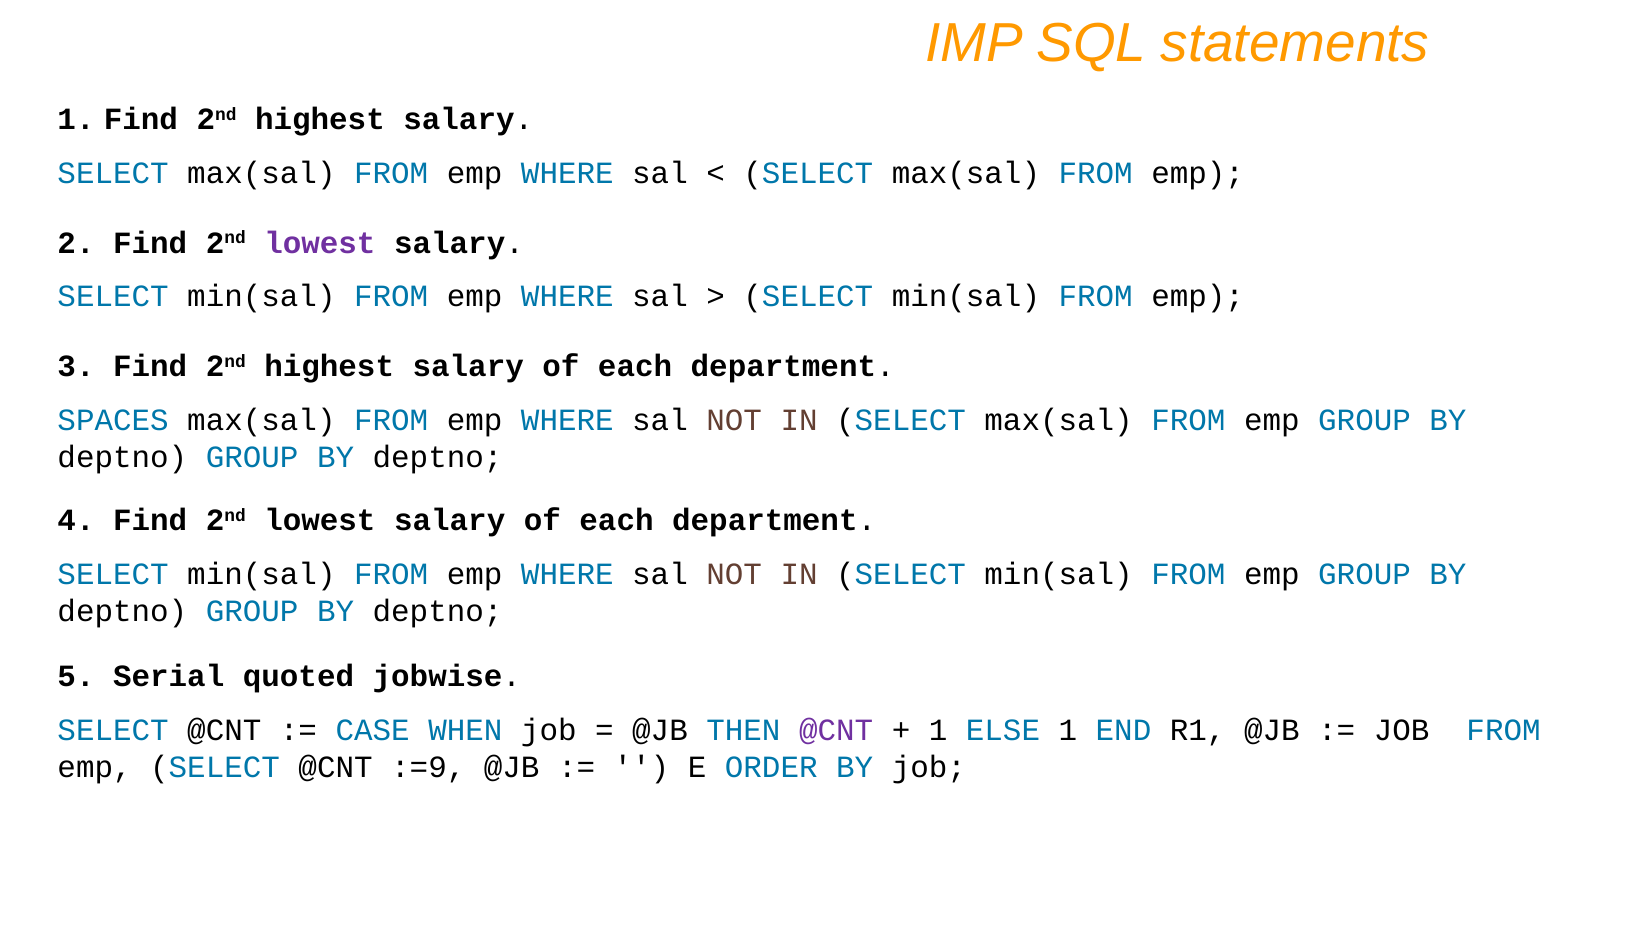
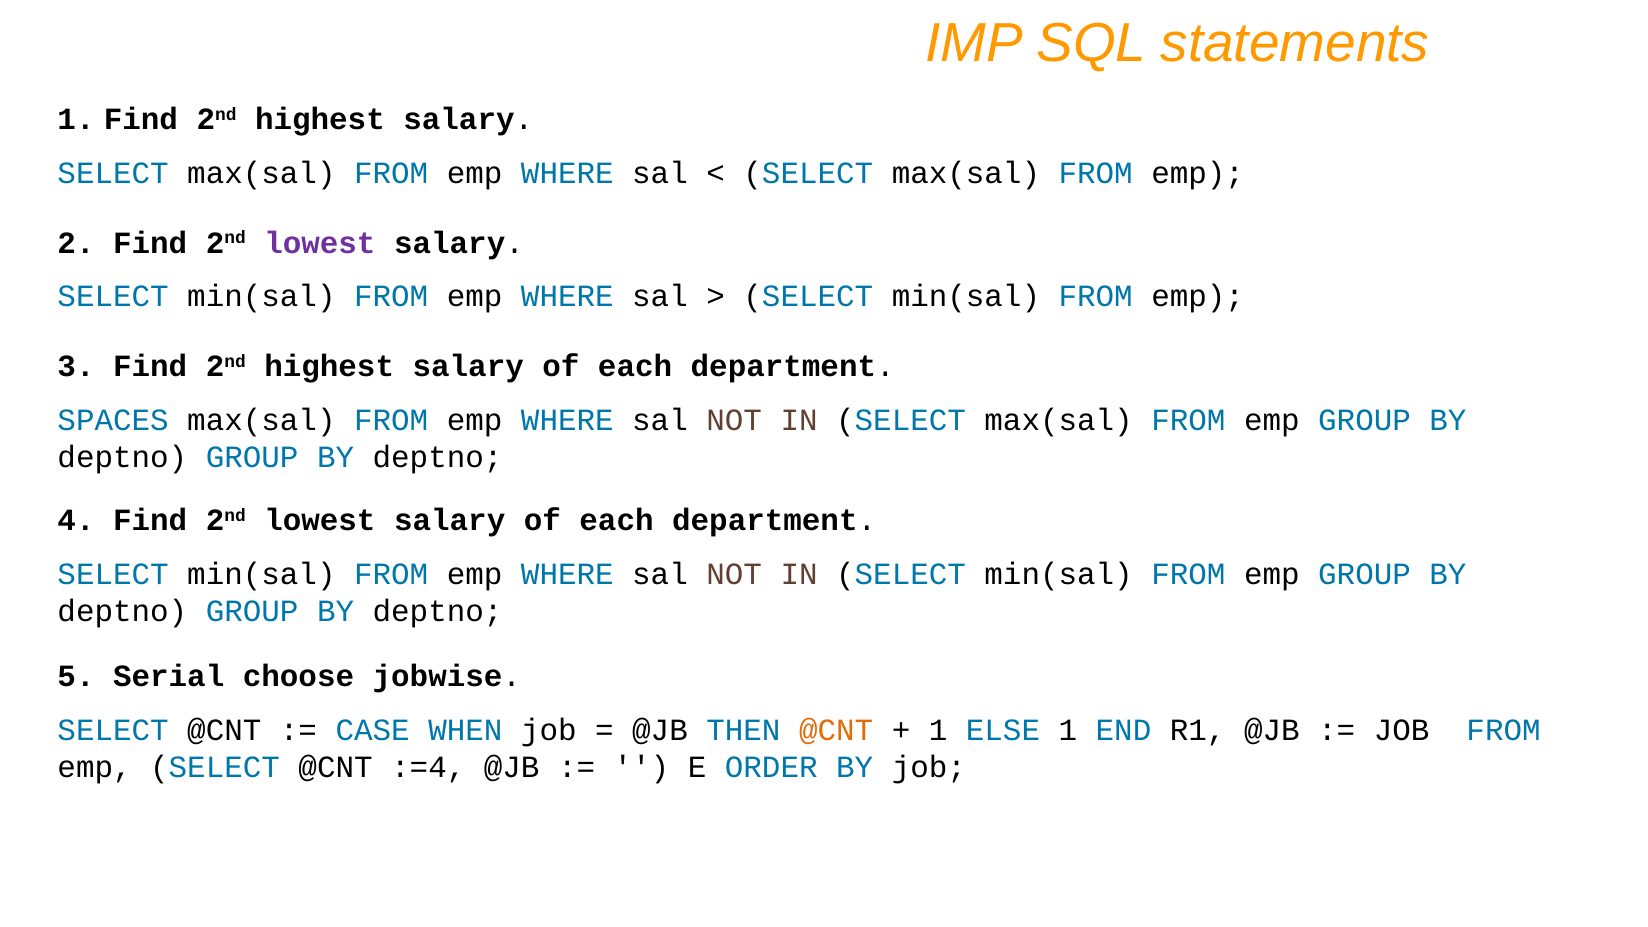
quoted: quoted -> choose (298, 677)
@CNT colour: purple -> orange (836, 730)
:=9: :=9 -> :=4 (428, 767)
